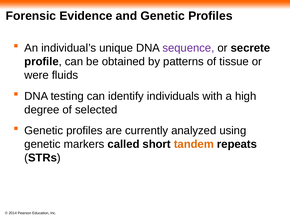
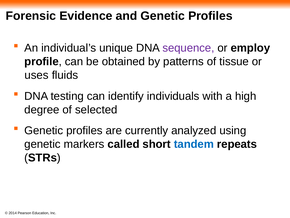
secrete: secrete -> employ (250, 48)
were: were -> uses (37, 75)
tandem colour: orange -> blue (194, 144)
